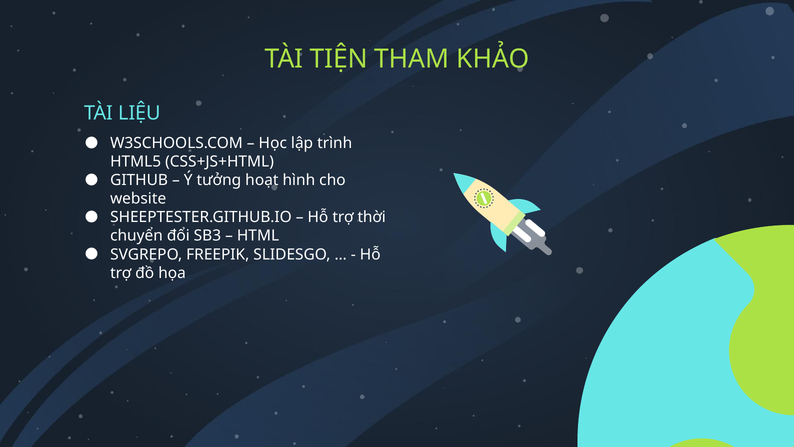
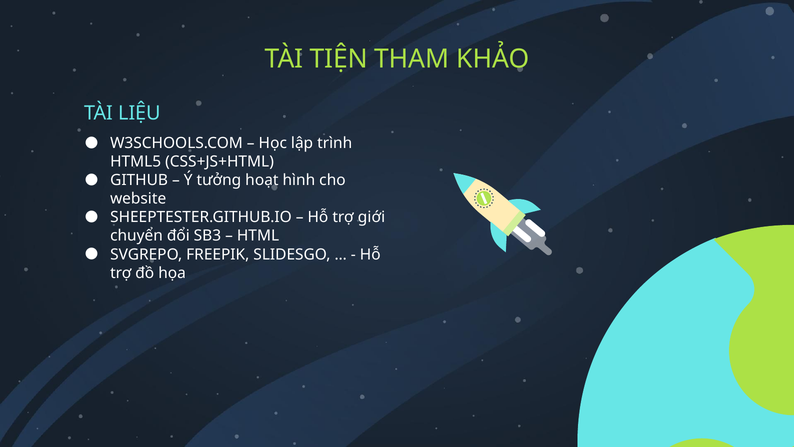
thời: thời -> giới (372, 217)
